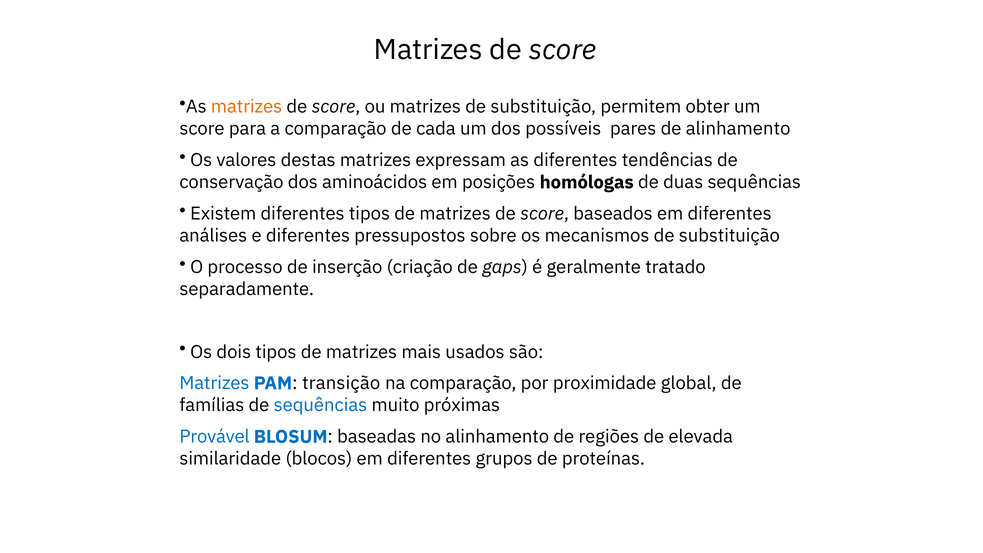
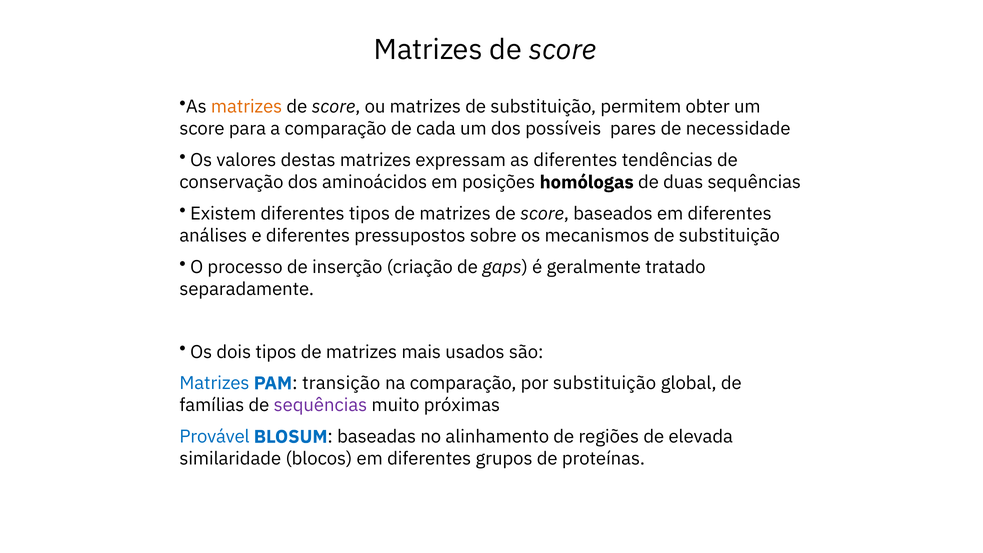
de alinhamento: alinhamento -> necessidade (738, 129)
por proximidade: proximidade -> substituição (605, 383)
sequências colour: blue -> purple (320, 405)
